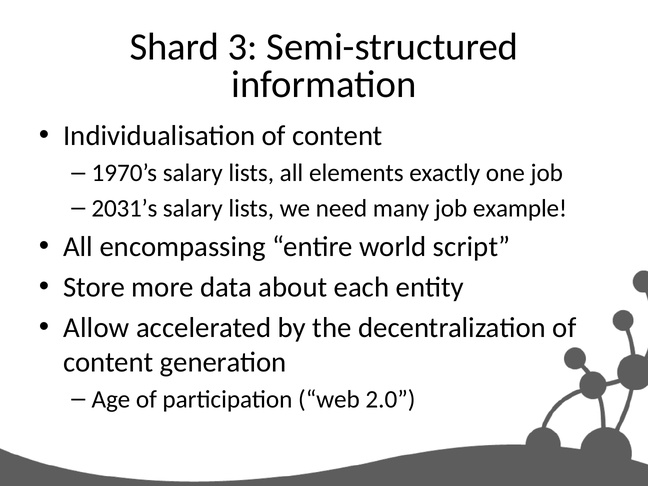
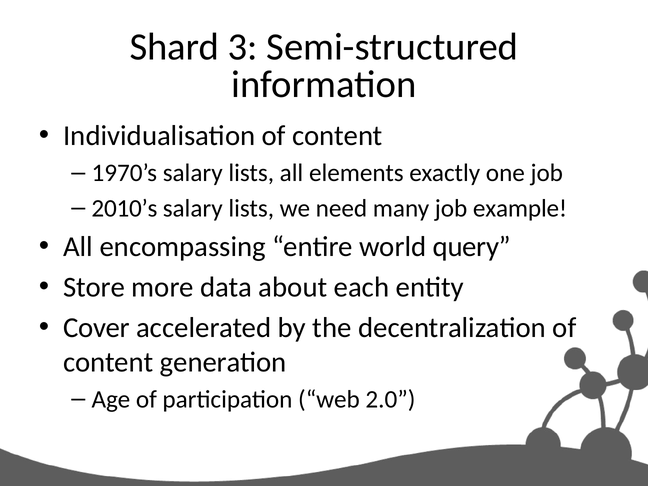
2031’s: 2031’s -> 2010’s (124, 208)
script: script -> query (472, 247)
Allow: Allow -> Cover (97, 328)
